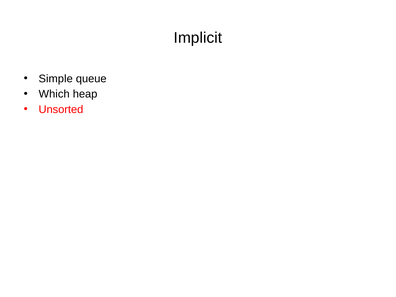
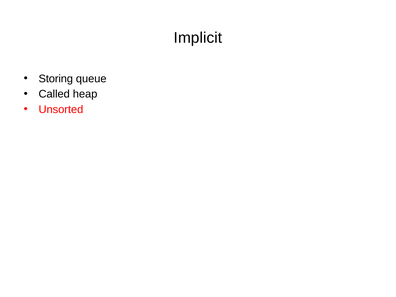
Simple: Simple -> Storing (56, 79)
Which: Which -> Called (54, 94)
